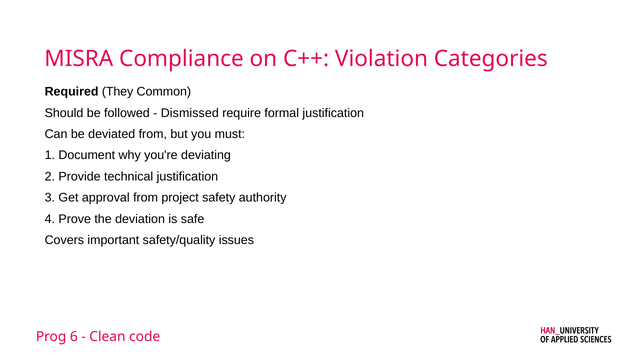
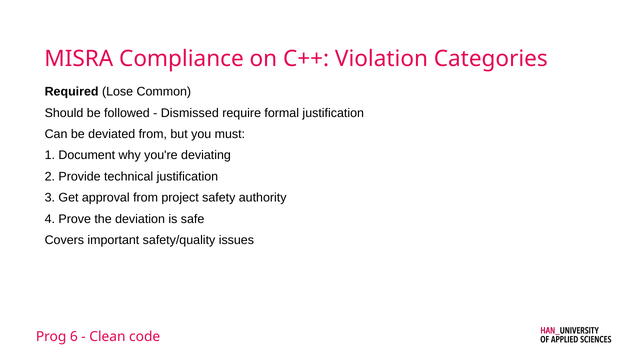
They: They -> Lose (118, 92)
